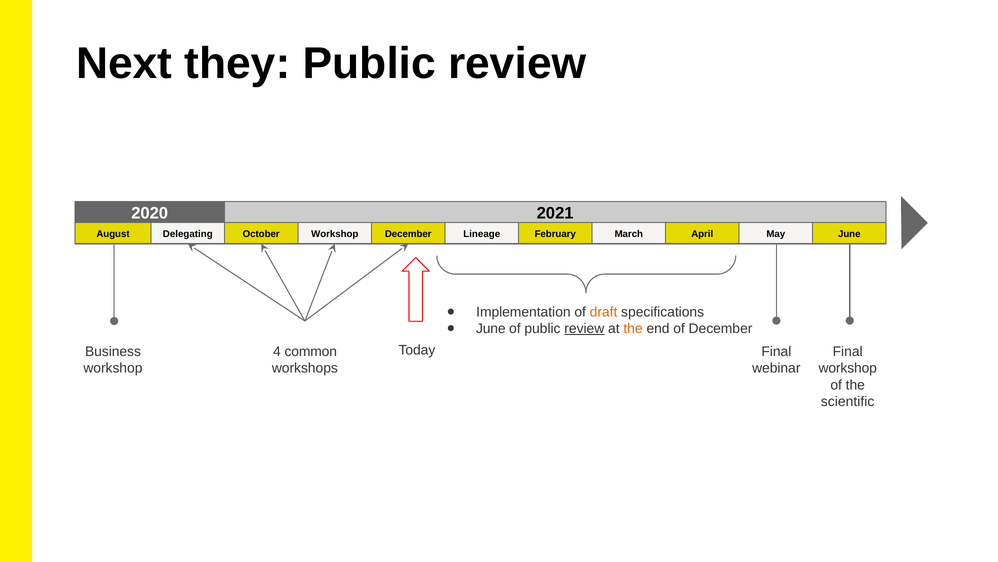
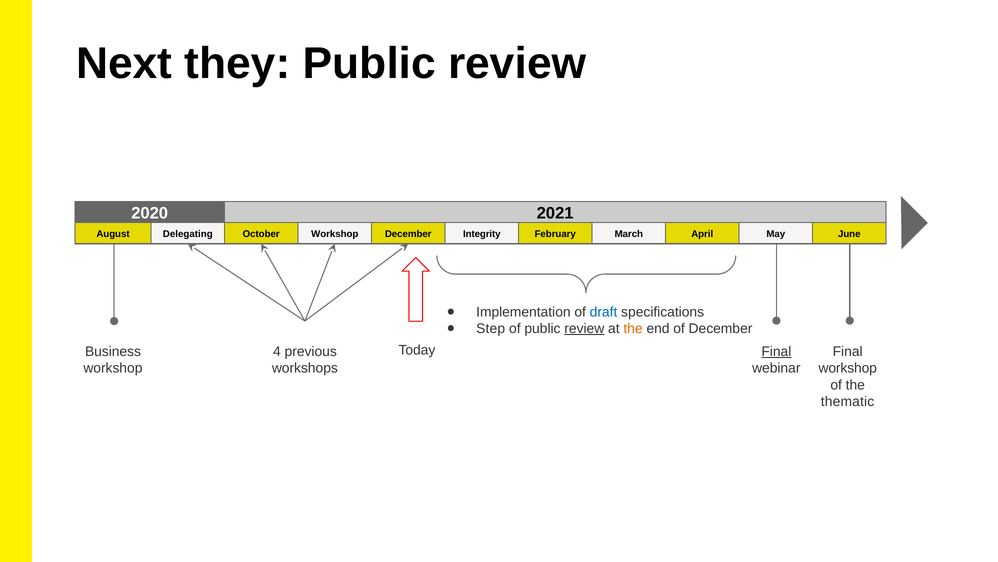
Lineage: Lineage -> Integrity (482, 234)
draft colour: orange -> blue (604, 312)
June: June -> Step (491, 328)
common: common -> previous (311, 351)
Final underline: none -> present (776, 351)
scientific: scientific -> thematic (848, 401)
